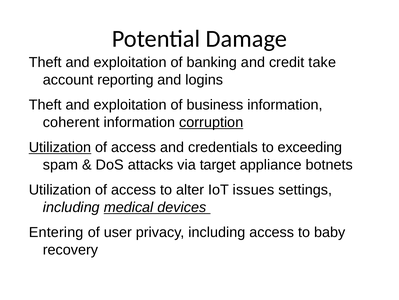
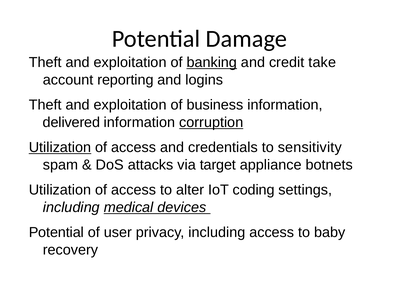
banking underline: none -> present (212, 62)
coherent: coherent -> delivered (71, 122)
exceeding: exceeding -> sensitivity (310, 147)
issues: issues -> coding (254, 189)
Entering: Entering -> Potential (56, 232)
